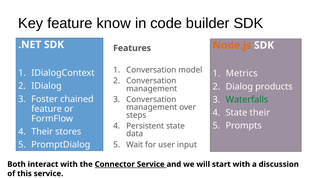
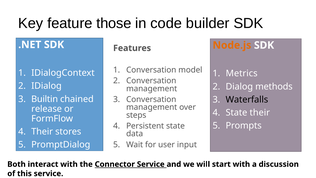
know: know -> those (114, 23)
products: products -> methods (274, 86)
Foster: Foster -> Builtin (45, 99)
Waterfalls colour: green -> black (247, 99)
feature: feature -> release (47, 109)
